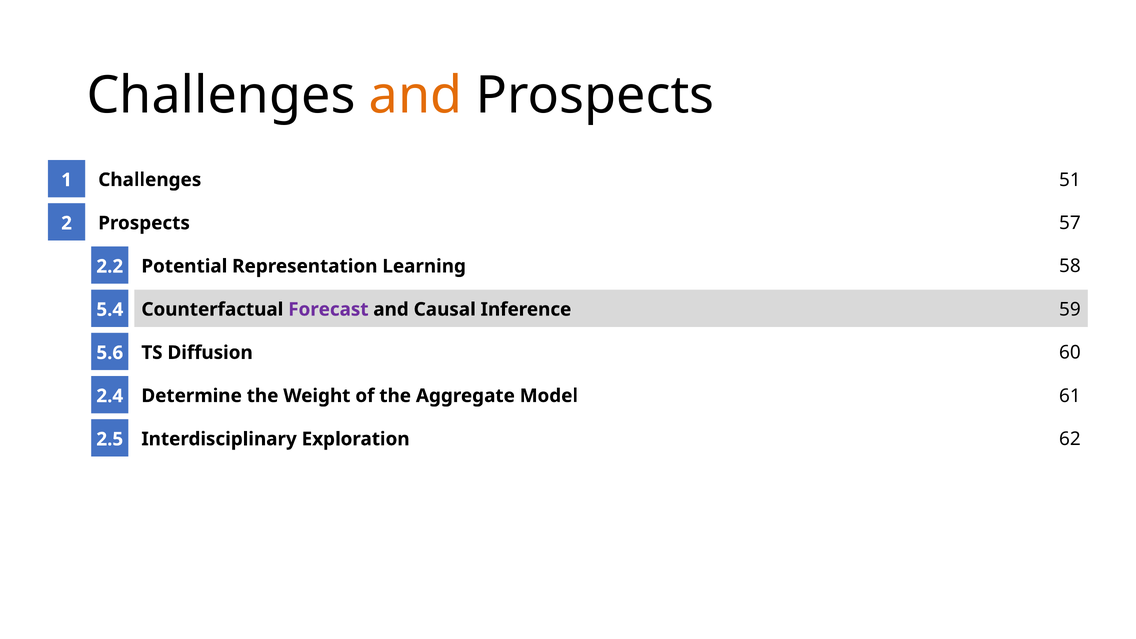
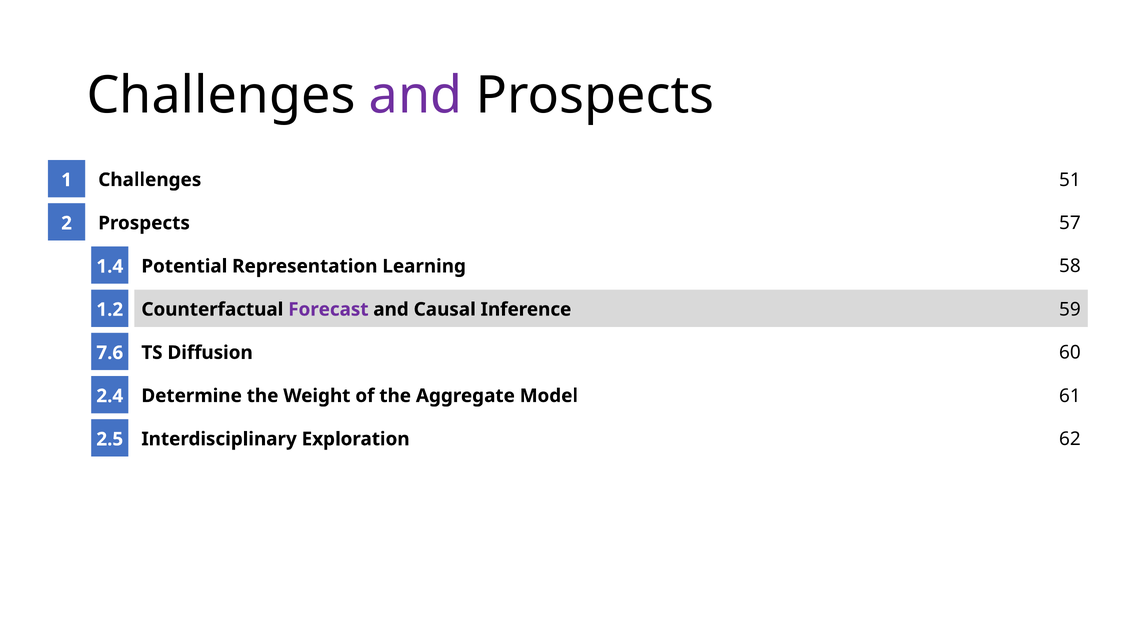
and colour: orange -> purple (416, 95)
2.2: 2.2 -> 1.4 (110, 266)
5.4: 5.4 -> 1.2 (110, 310)
5.6: 5.6 -> 7.6 (110, 353)
